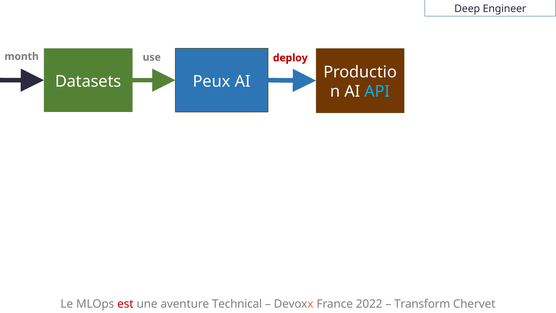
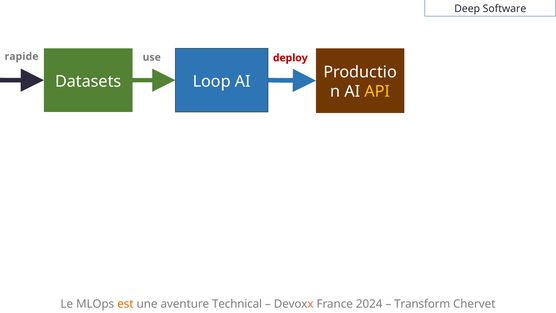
Engineer: Engineer -> Software (504, 9)
month: month -> rapide (21, 56)
Peux: Peux -> Loop (212, 81)
API colour: light blue -> yellow (377, 91)
est colour: red -> orange (125, 304)
2022: 2022 -> 2024 (369, 304)
